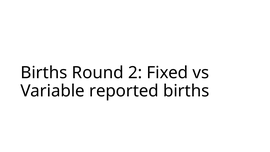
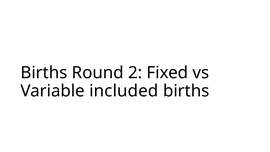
reported: reported -> included (124, 91)
